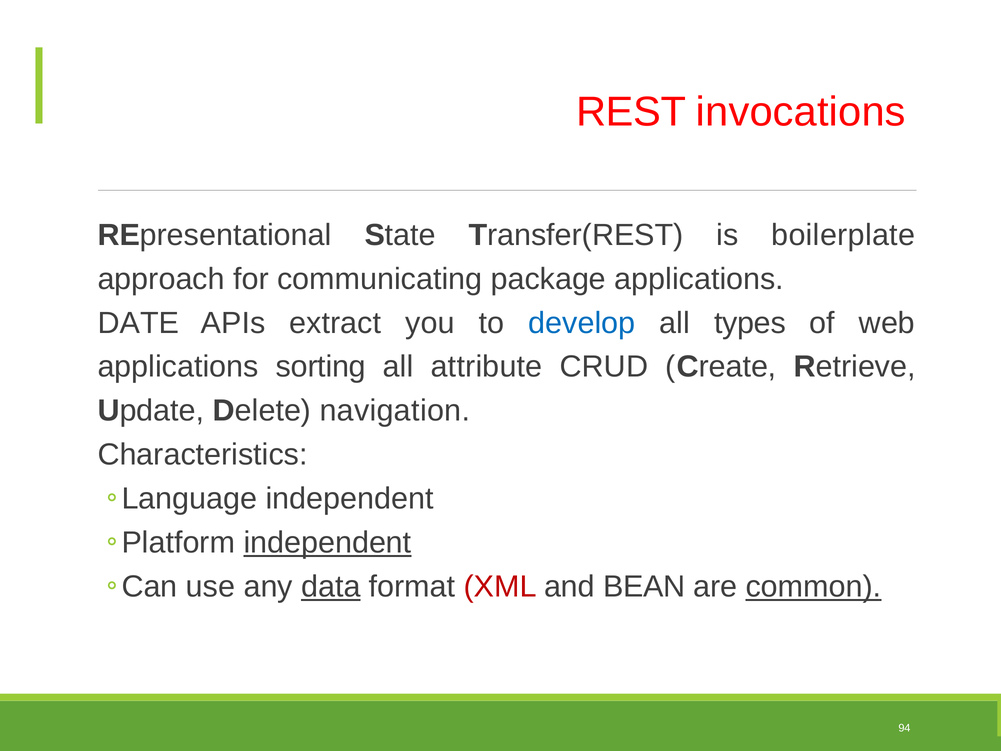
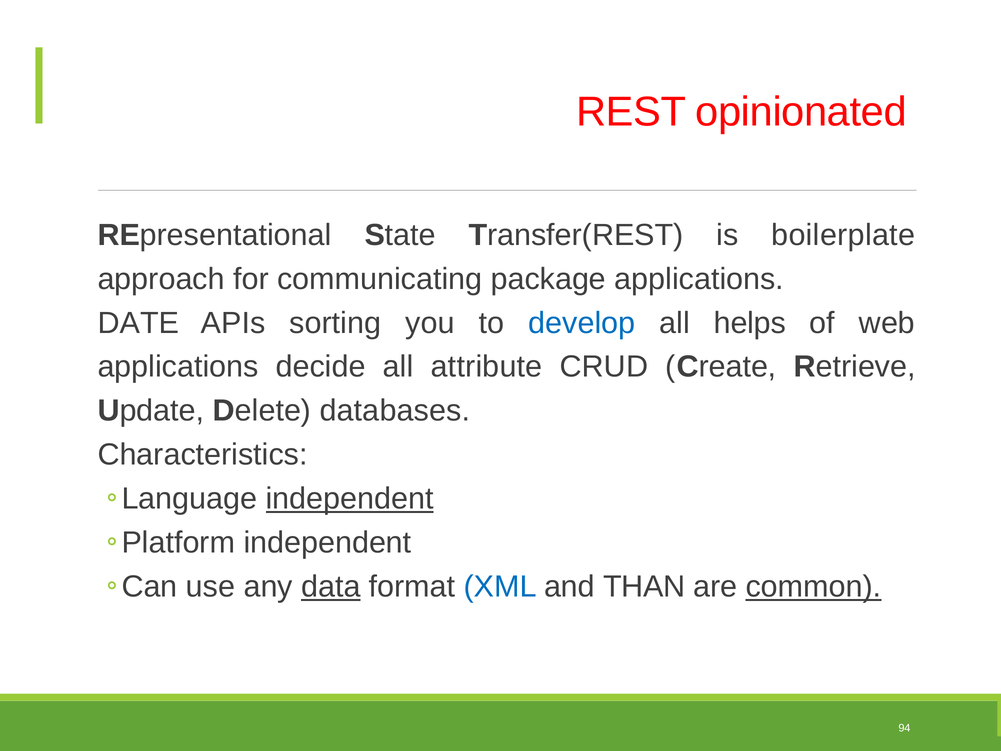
invocations: invocations -> opinionated (801, 112)
extract: extract -> sorting (335, 323)
types: types -> helps (750, 323)
sorting: sorting -> decide (321, 367)
navigation: navigation -> databases (395, 411)
independent underline: none -> present (350, 499)
independent underline: present -> none (328, 543)
XML colour: red -> blue (500, 587)
BEAN: BEAN -> THAN (644, 587)
